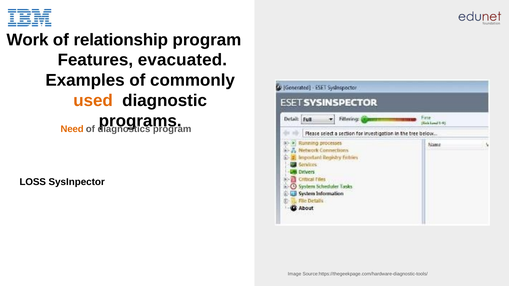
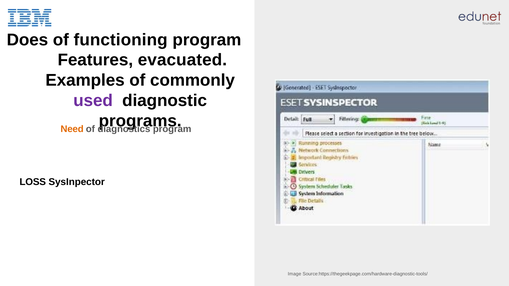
Work: Work -> Does (27, 40)
relationship: relationship -> functioning (121, 40)
used colour: orange -> purple (93, 101)
